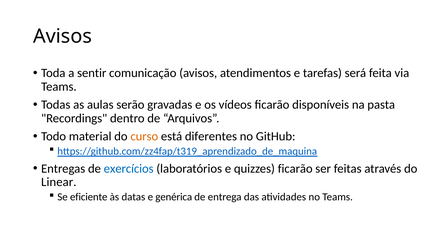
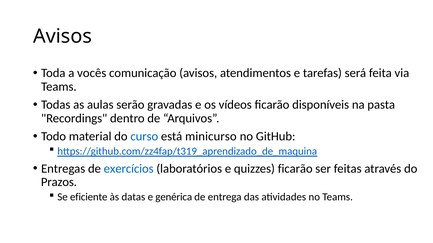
sentir: sentir -> vocês (92, 73)
curso colour: orange -> blue (144, 137)
diferentes: diferentes -> minicurso (211, 137)
Linear: Linear -> Prazos (59, 183)
